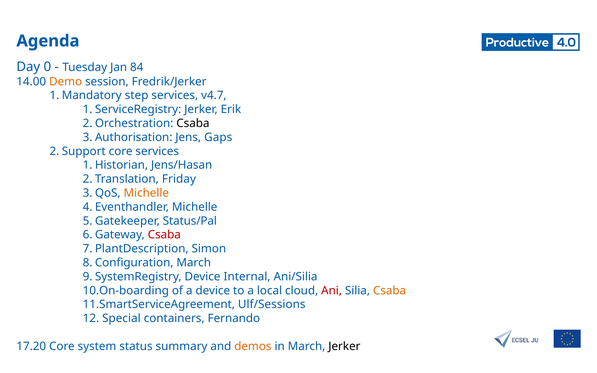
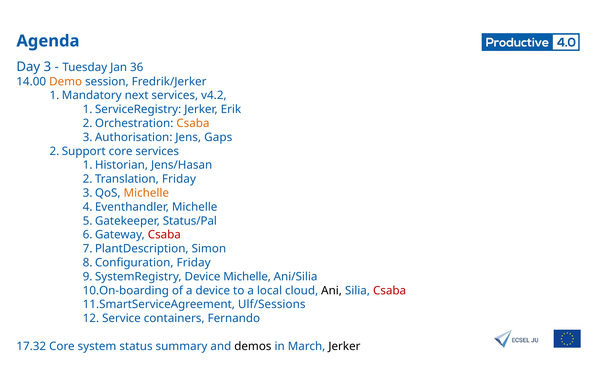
0: 0 -> 3 (47, 67)
84: 84 -> 36 (137, 67)
step: step -> next (137, 96)
v4.7: v4.7 -> v4.2 (214, 96)
Csaba colour: black -> orange (193, 123)
March: March -> Friday (194, 263)
Device Internal: Internal -> Michelle (247, 277)
Ani colour: red -> black (332, 291)
Csaba colour: orange -> red (390, 291)
Special: Special -> Service (121, 319)
17.20: 17.20 -> 17.32 (31, 346)
demos colour: orange -> black (253, 346)
